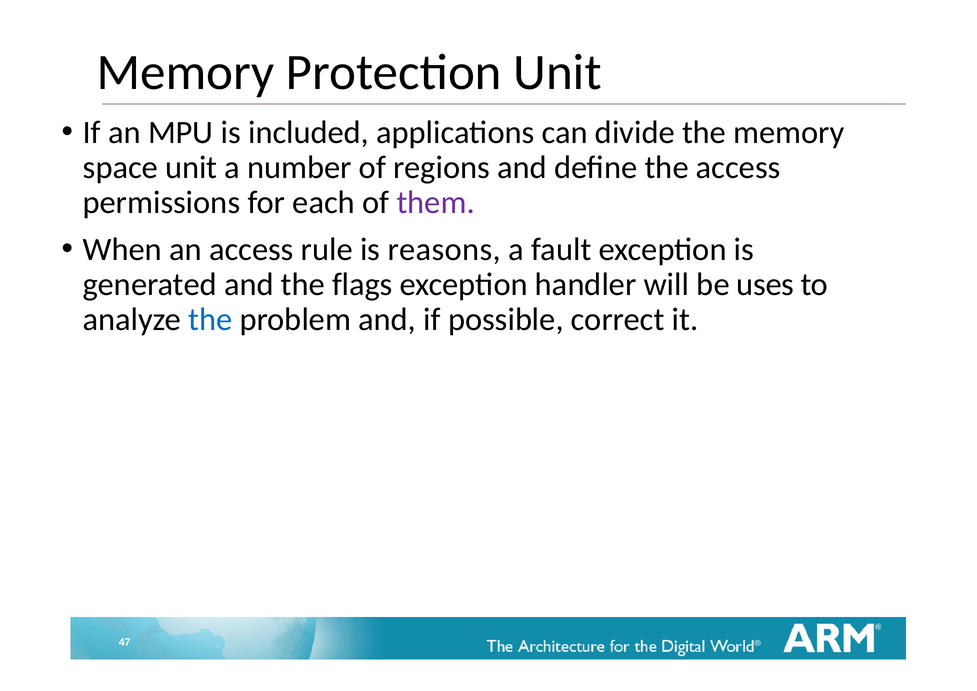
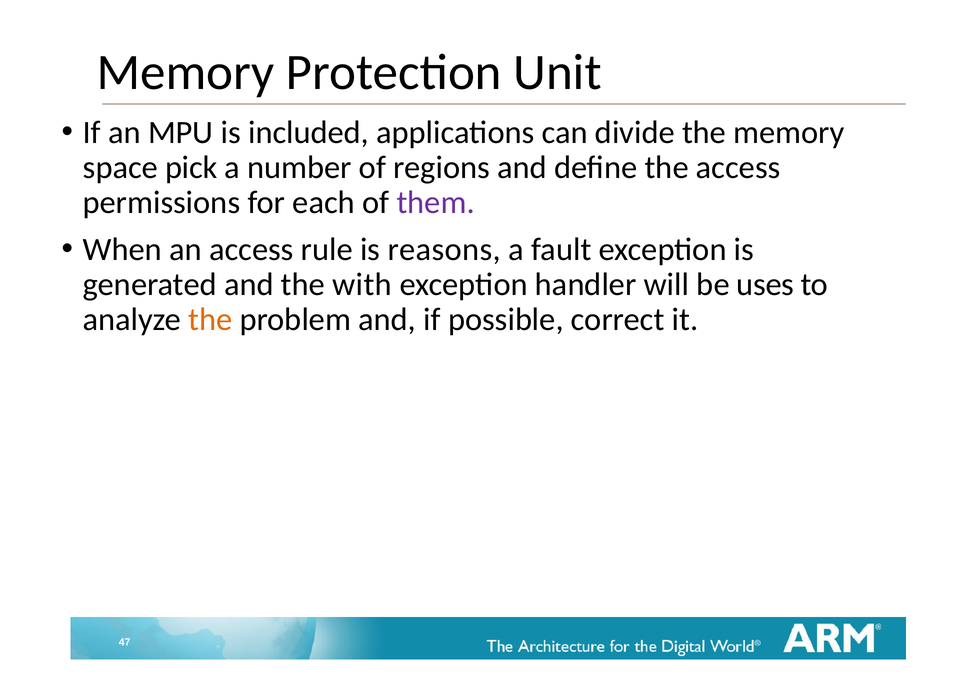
space unit: unit -> pick (191, 167)
flags: flags -> with (362, 284)
the colour: blue -> orange (210, 319)
